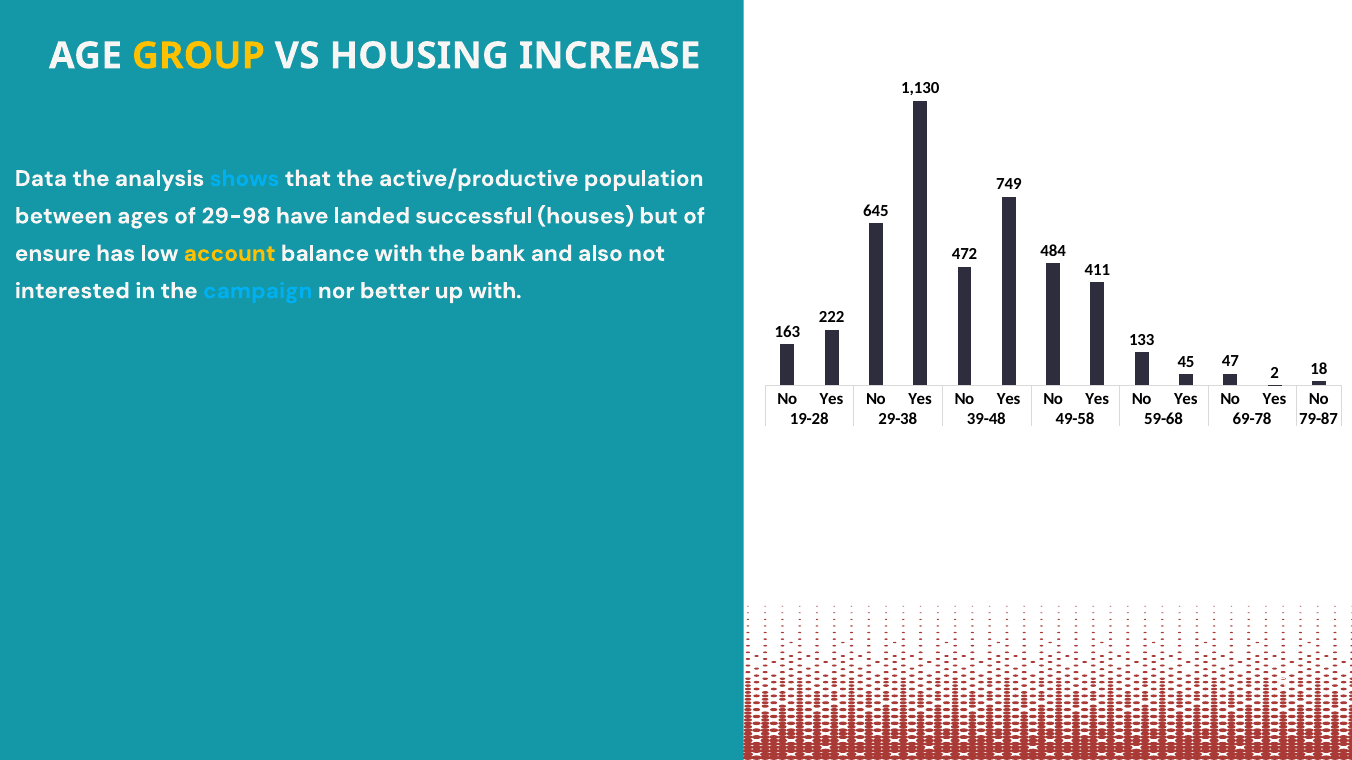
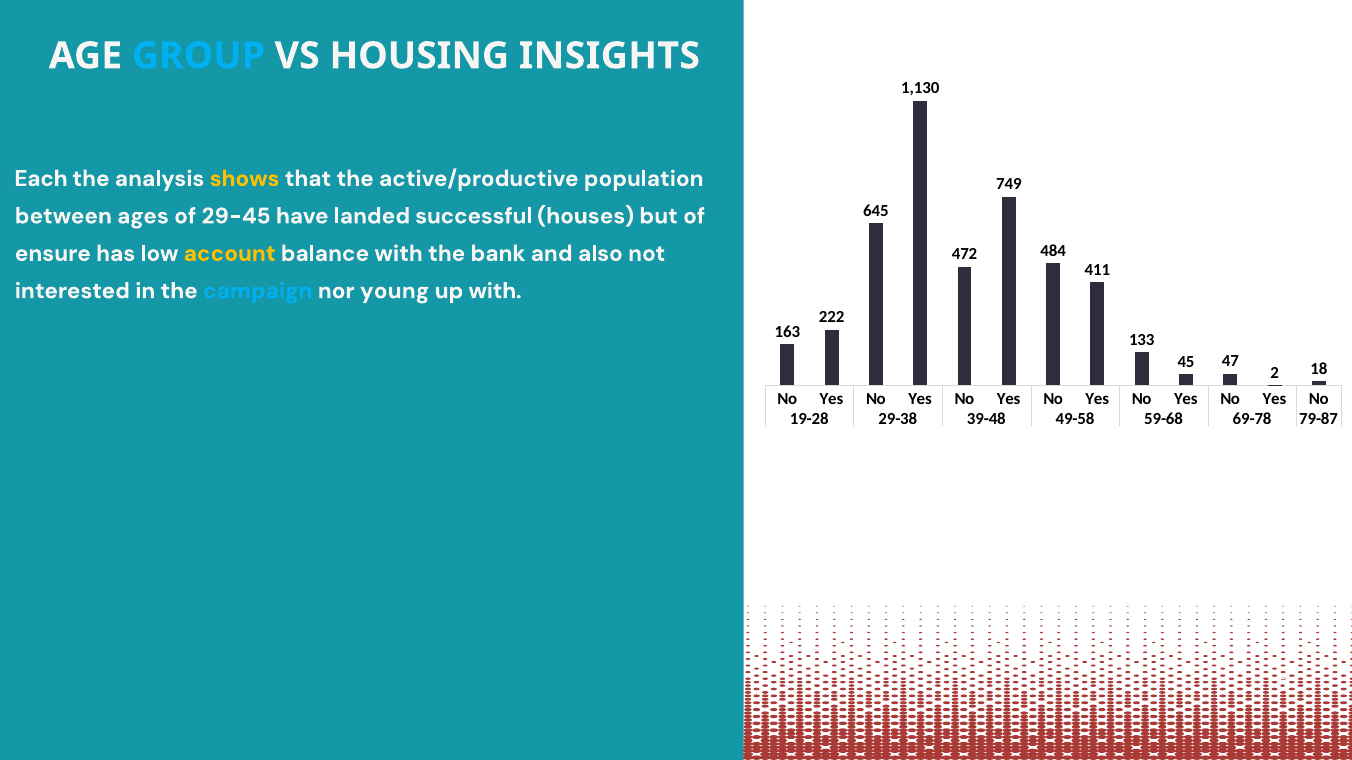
GROUP colour: yellow -> light blue (198, 56)
INCREASE: INCREASE -> INSIGHTS (609, 56)
Data: Data -> Each (41, 179)
shows colour: light blue -> yellow (245, 179)
29-98: 29-98 -> 29-45 (236, 216)
better: better -> young (395, 291)
